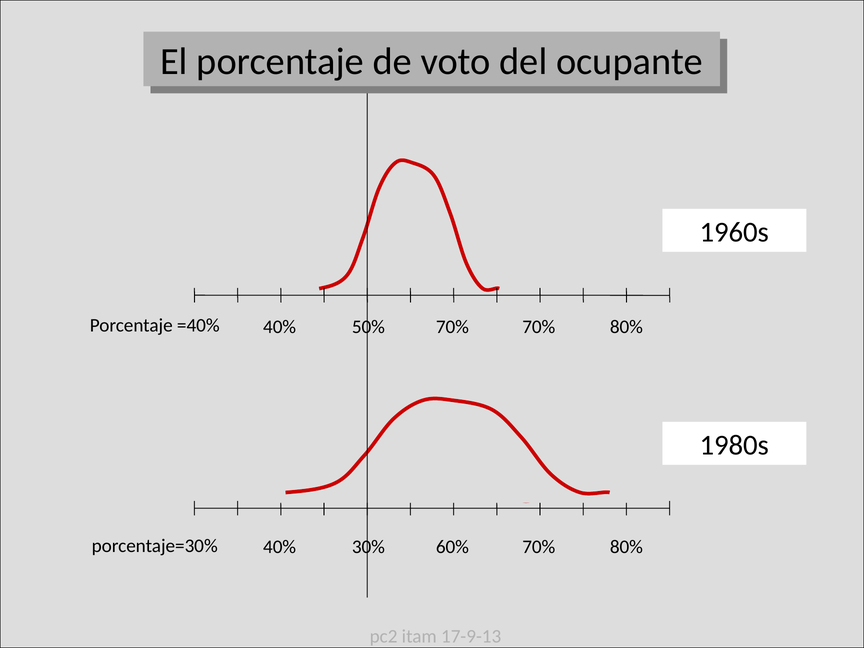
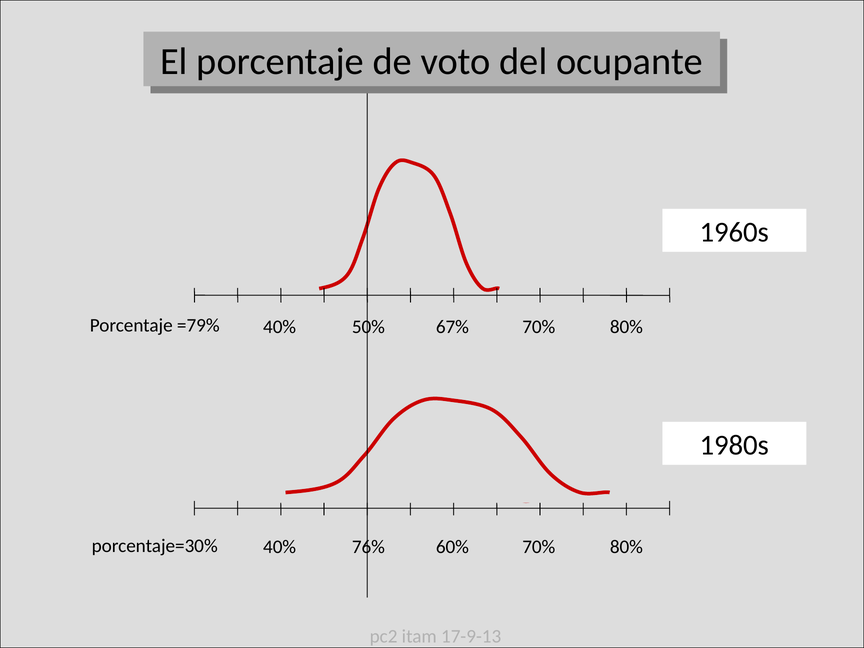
=40%: =40% -> =79% (198, 325)
50% 70%: 70% -> 67% (452, 327)
30%: 30% -> 76% (368, 547)
